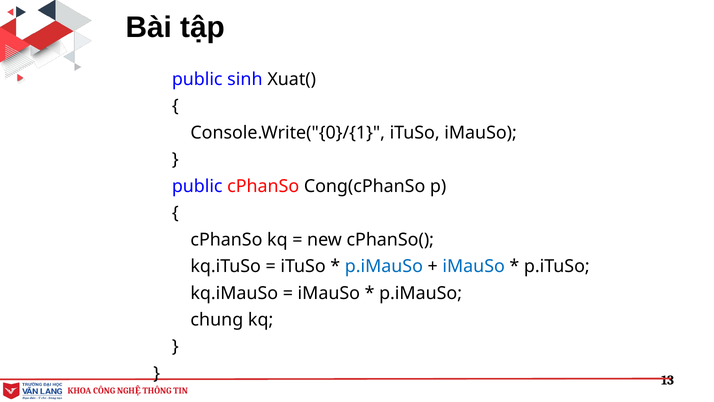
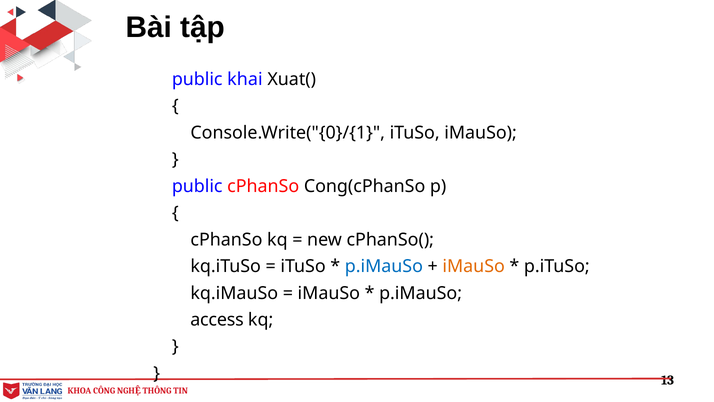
sinh: sinh -> khai (245, 79)
iMauSo colour: blue -> orange (474, 266)
chung: chung -> access (217, 320)
